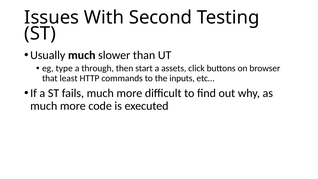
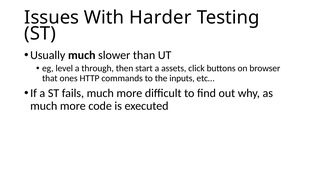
Second: Second -> Harder (160, 17)
type: type -> level (64, 68)
least: least -> ones (69, 78)
